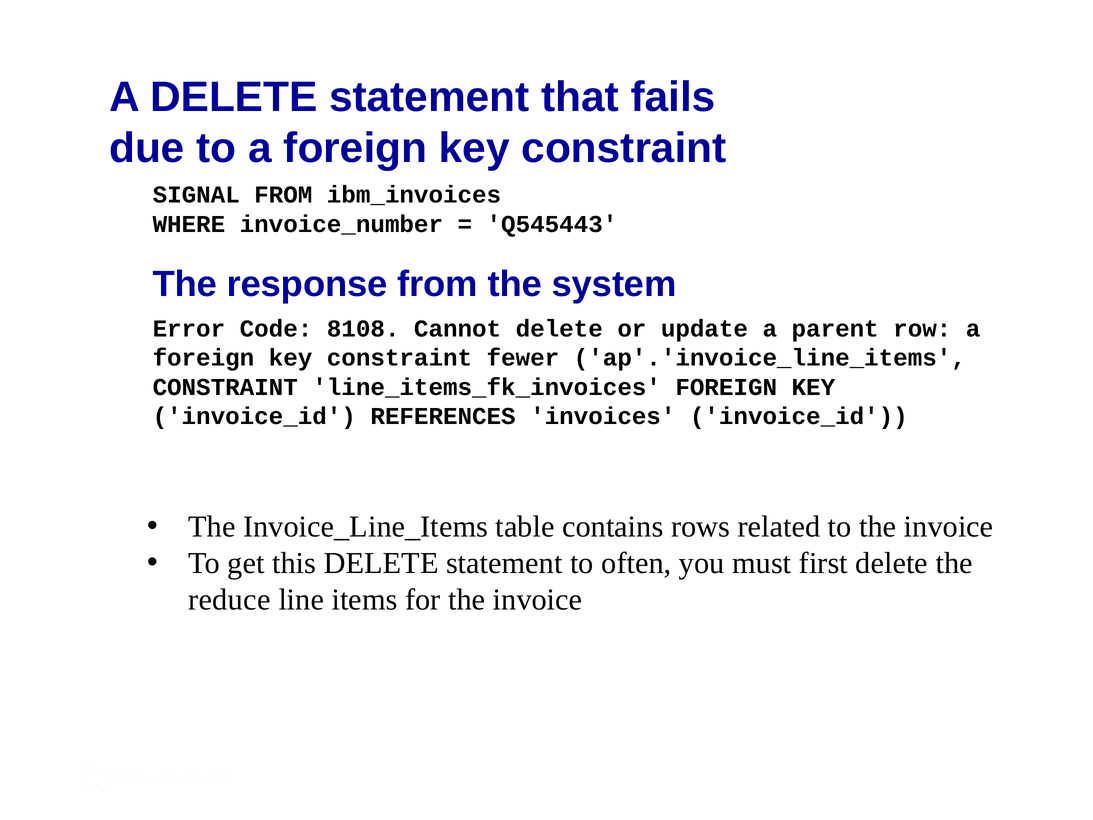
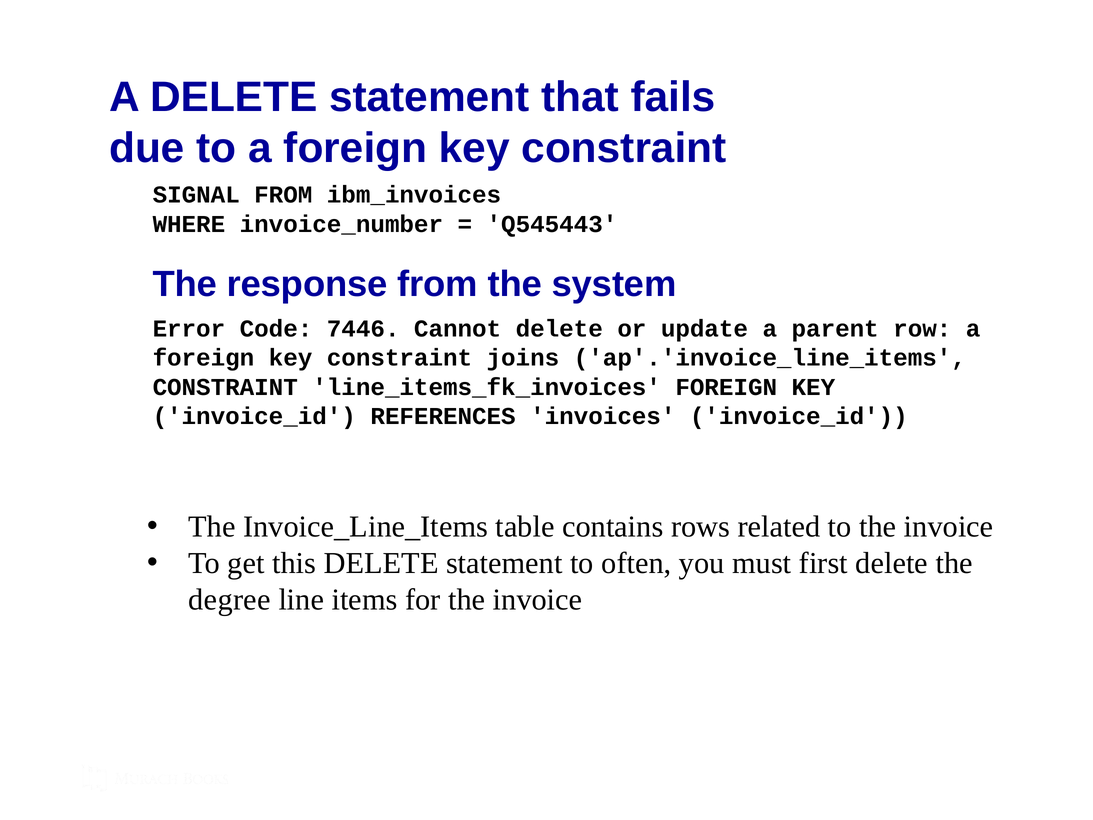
8108: 8108 -> 7446 (363, 329)
fewer: fewer -> joins (523, 358)
reduce: reduce -> degree (229, 600)
